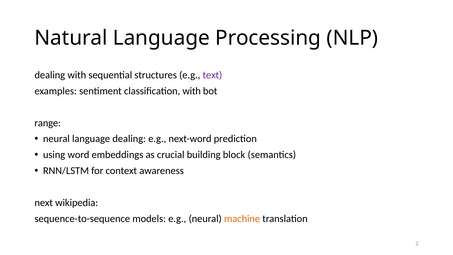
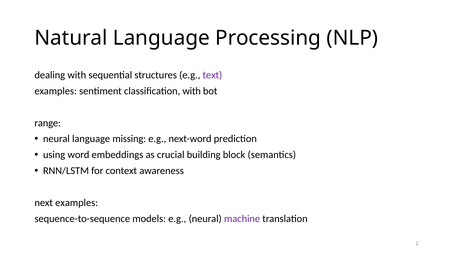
language dealing: dealing -> missing (129, 139)
next wikipedia: wikipedia -> examples (77, 202)
machine colour: orange -> purple (242, 218)
